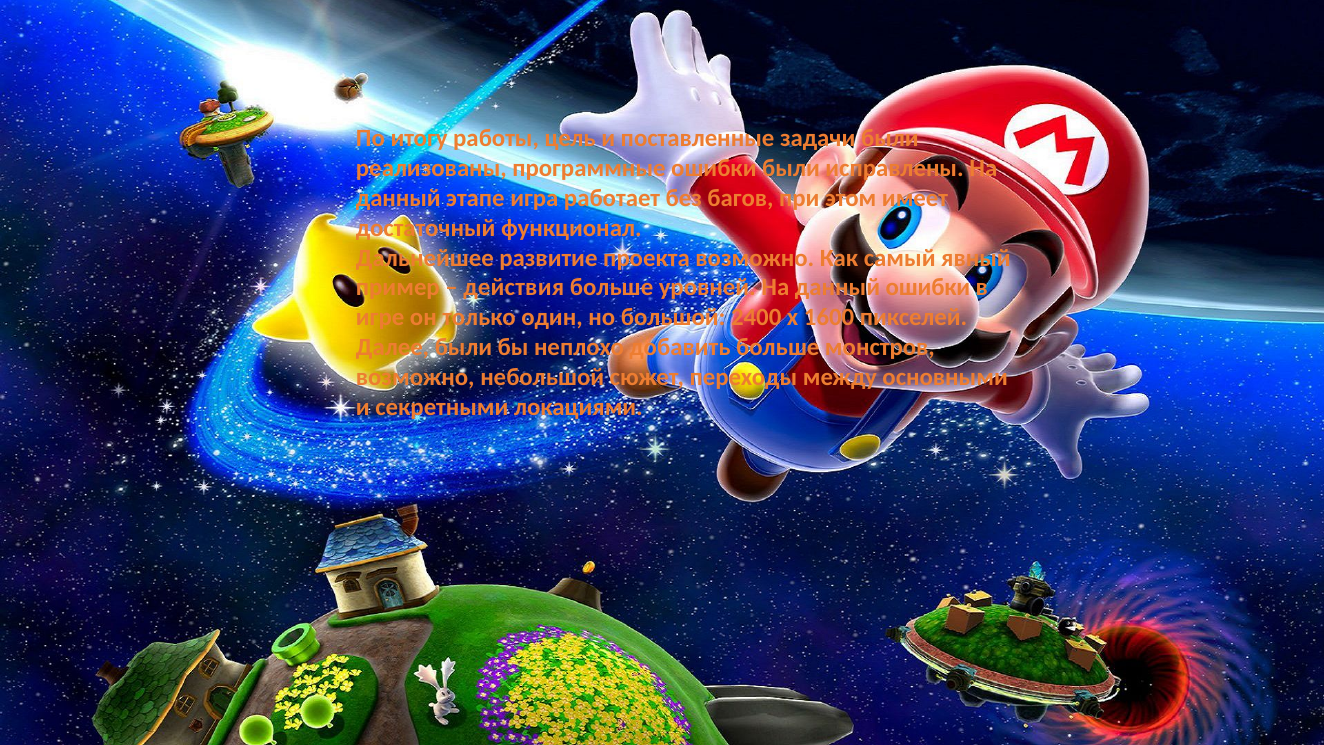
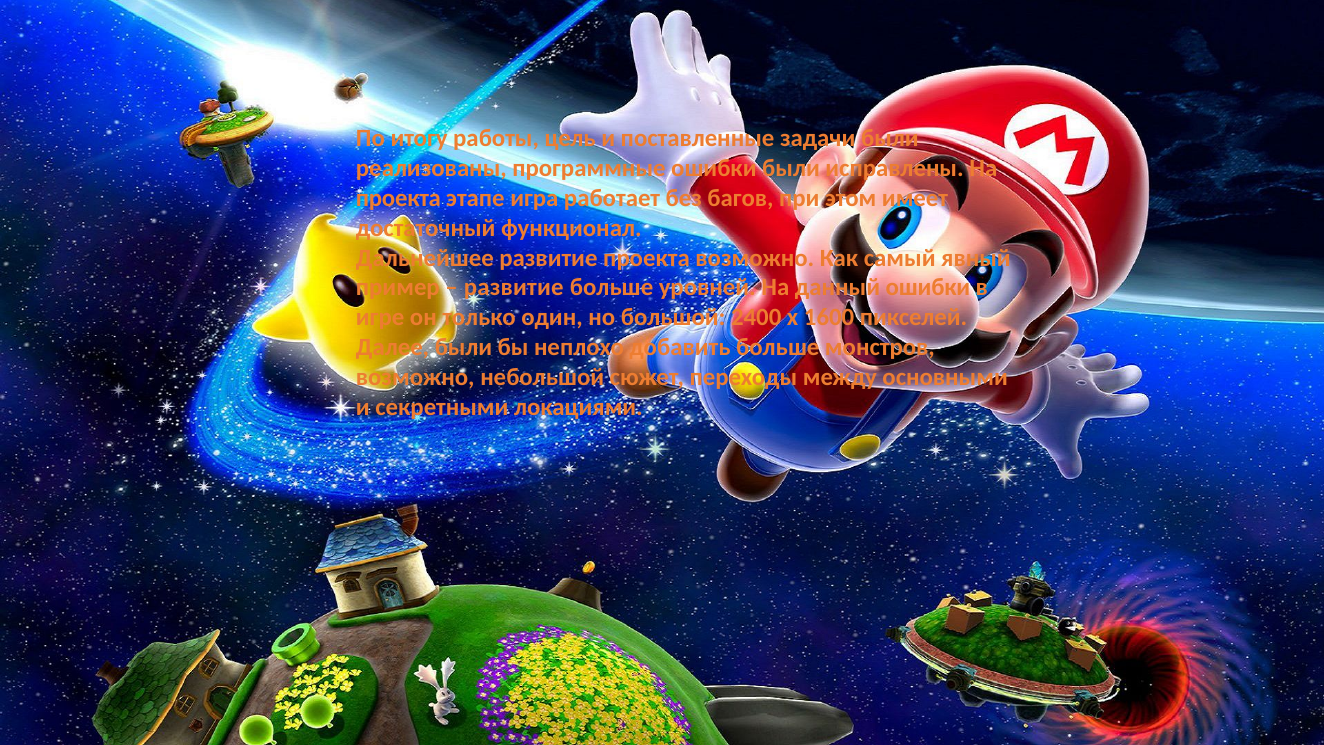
данный: данный -> проекта (398, 198)
действия: действия -> развитие (514, 288)
